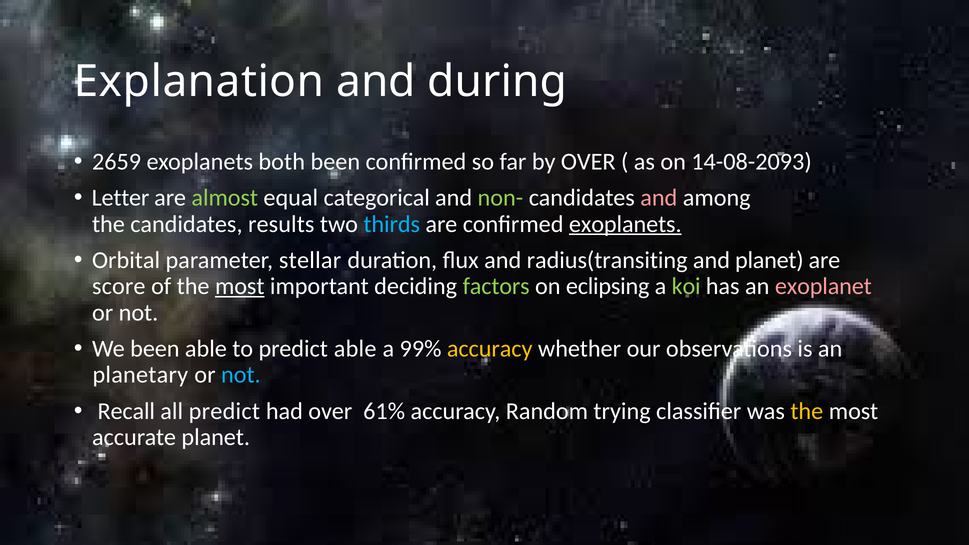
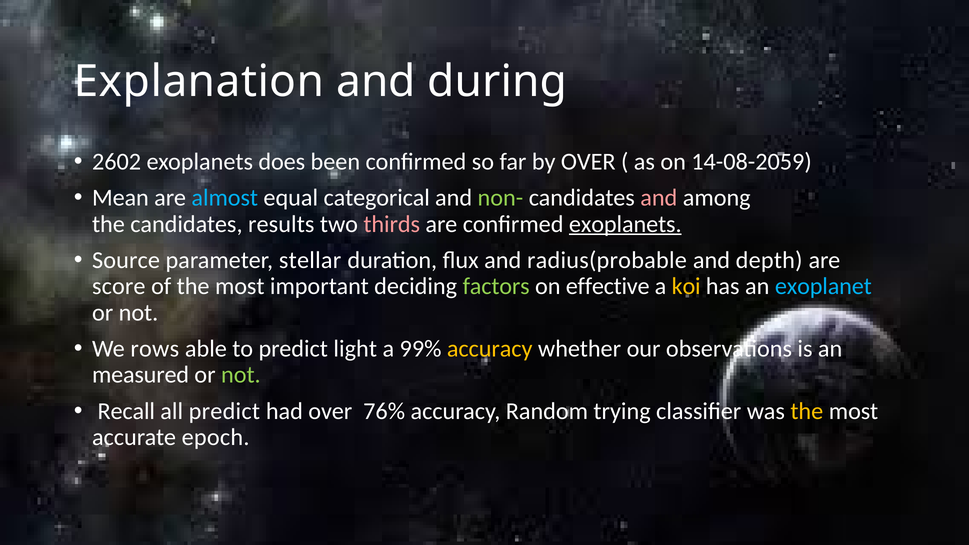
2659: 2659 -> 2602 (117, 162)
both: both -> does (282, 162)
14-08-2093: 14-08-2093 -> 14-08-2059 (752, 162)
Letter: Letter -> Mean (120, 198)
almost colour: light green -> light blue (225, 198)
thirds colour: light blue -> pink (392, 224)
Orbital: Orbital -> Source (126, 260)
radius(transiting: radius(transiting -> radius(probable (607, 260)
and planet: planet -> depth (769, 260)
most underline: present -> none (240, 286)
eclipsing: eclipsing -> effective (608, 286)
koi colour: light green -> yellow (686, 286)
exoplanet colour: pink -> light blue (823, 286)
We been: been -> rows (155, 349)
predict able: able -> light (355, 349)
planetary: planetary -> measured (141, 375)
not colour: light blue -> light green (241, 375)
61%: 61% -> 76% (384, 411)
accurate planet: planet -> epoch (216, 437)
